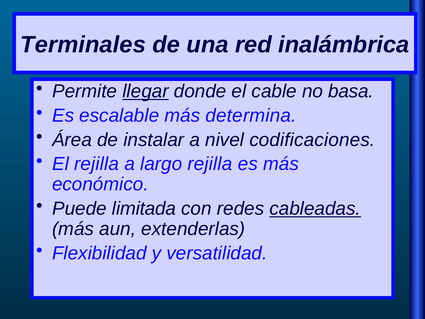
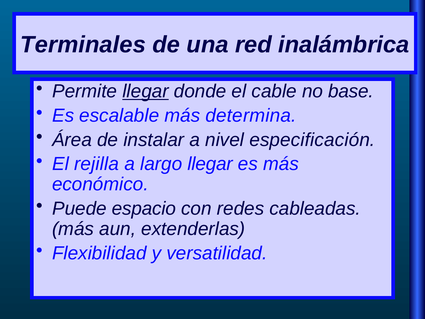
basa: basa -> base (351, 91)
codificaciones: codificaciones -> especificación (312, 140)
largo rejilla: rejilla -> llegar (210, 164)
limitada: limitada -> espacio (144, 208)
cableadas underline: present -> none (315, 208)
